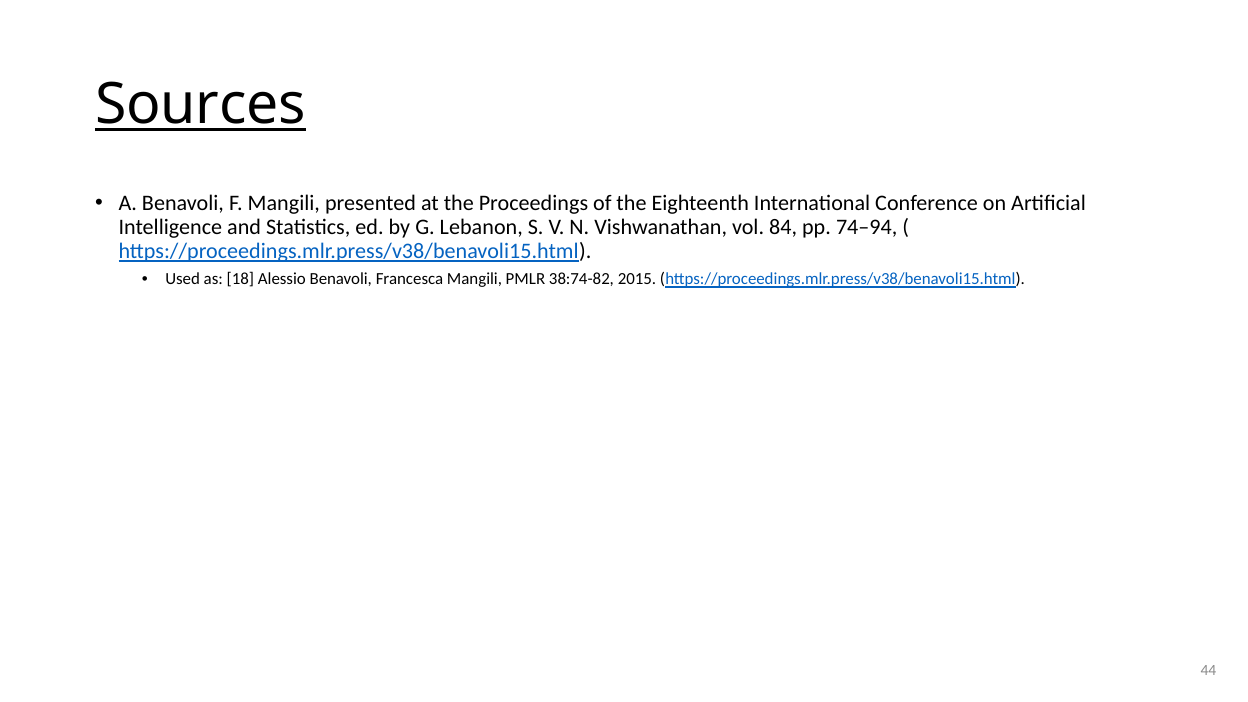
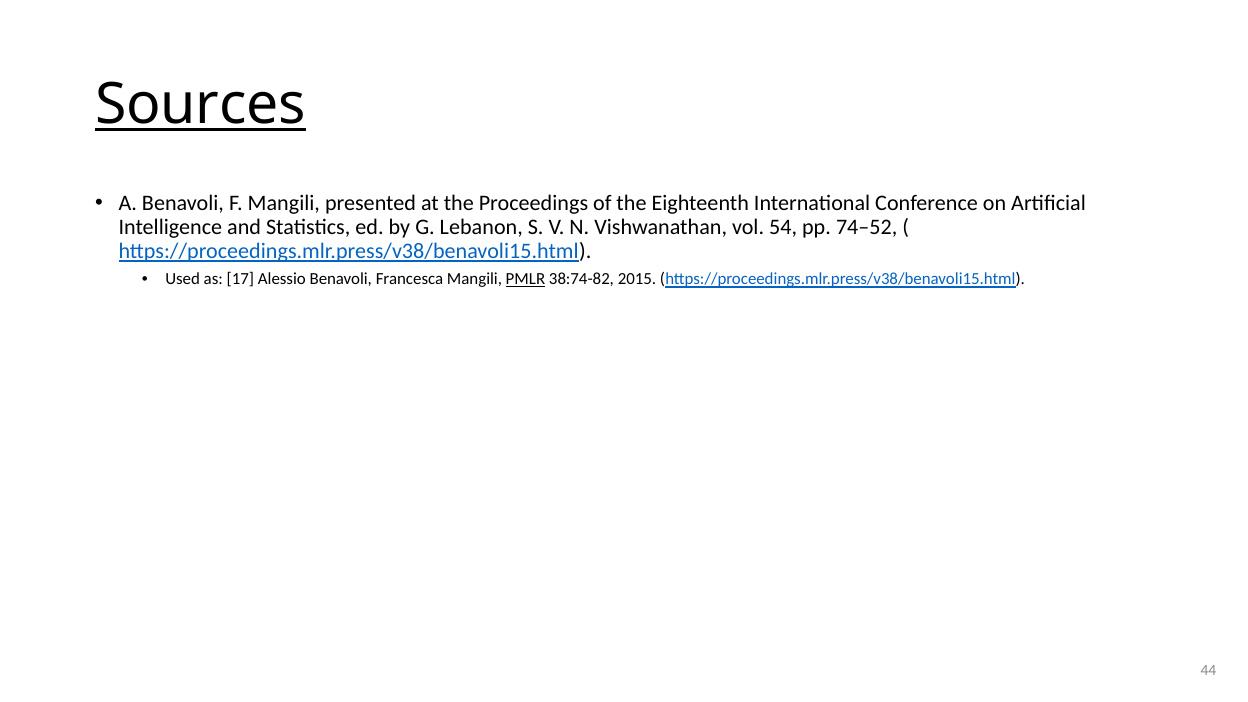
84: 84 -> 54 (783, 227)
74–94: 74–94 -> 74–52 (867, 227)
18: 18 -> 17 (240, 279)
PMLR underline: none -> present (525, 279)
